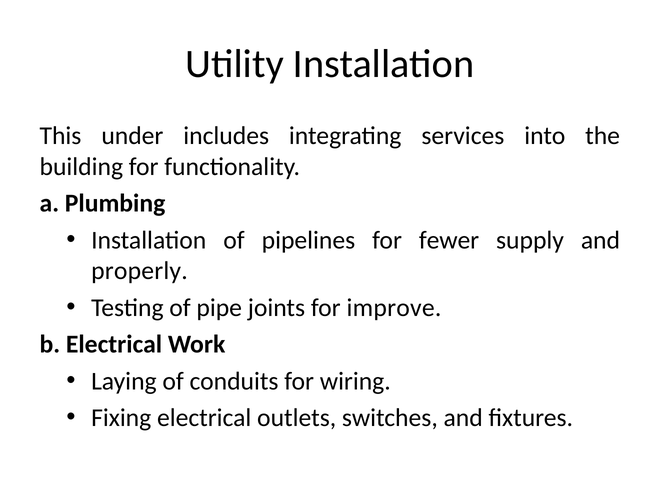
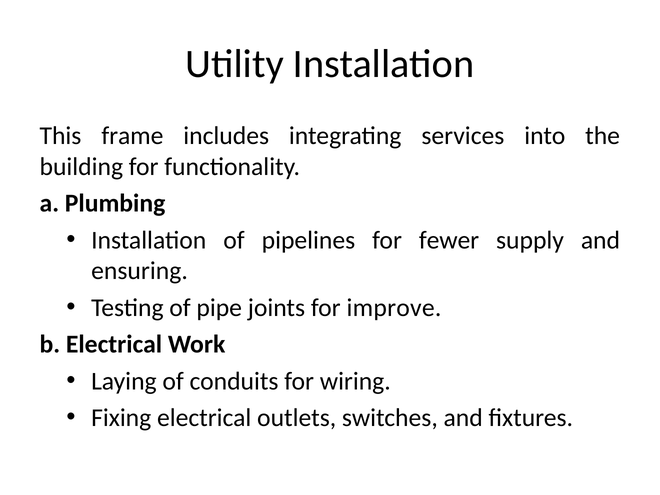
under: under -> frame (132, 136)
properly: properly -> ensuring (140, 271)
